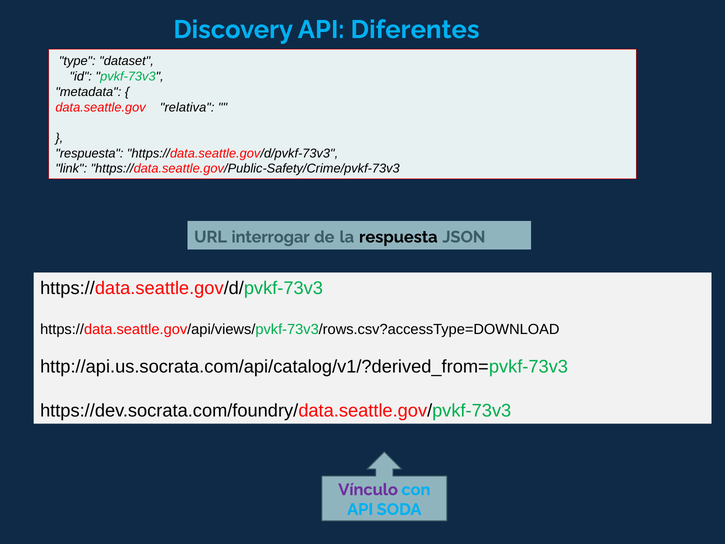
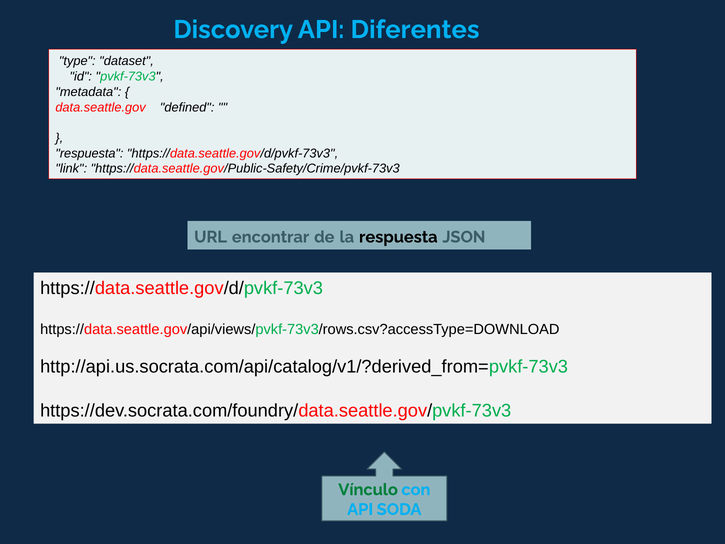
relativa: relativa -> defined (187, 107)
interrogar: interrogar -> encontrar (271, 237)
Vínculo colour: purple -> green (368, 489)
